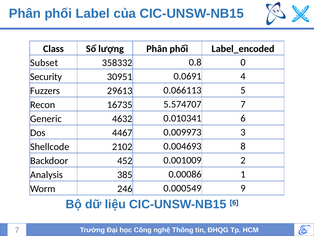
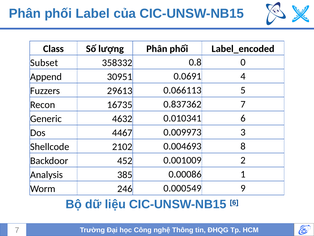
Security: Security -> Append (46, 77)
5.574707: 5.574707 -> 0.837362 (182, 104)
